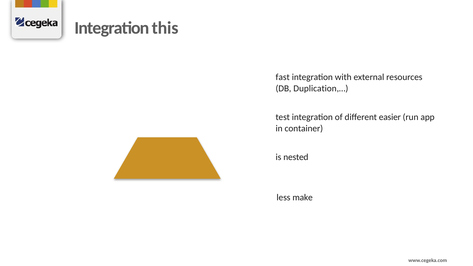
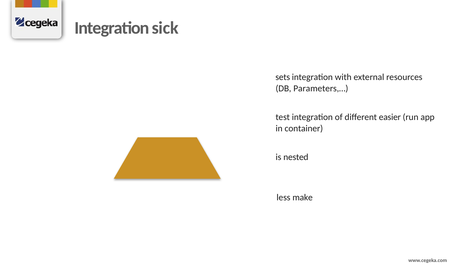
this: this -> sick (165, 28)
fast: fast -> sets (283, 77)
Duplication,…: Duplication,… -> Parameters,… (321, 88)
